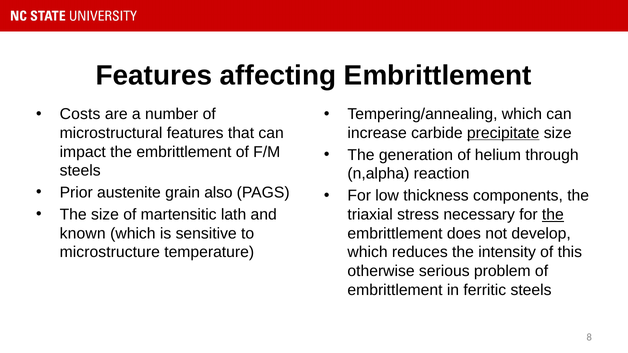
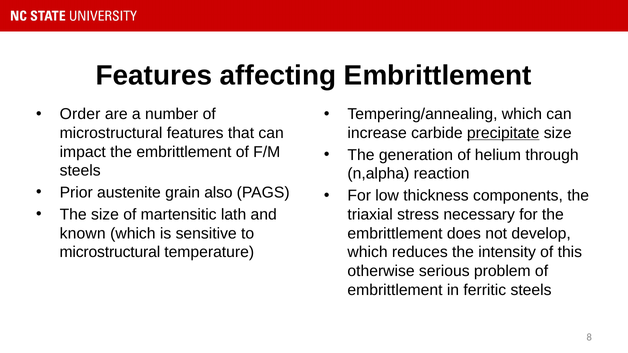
Costs: Costs -> Order (80, 114)
the underline: present -> none (553, 215)
microstructure: microstructure -> microstructural (110, 252)
